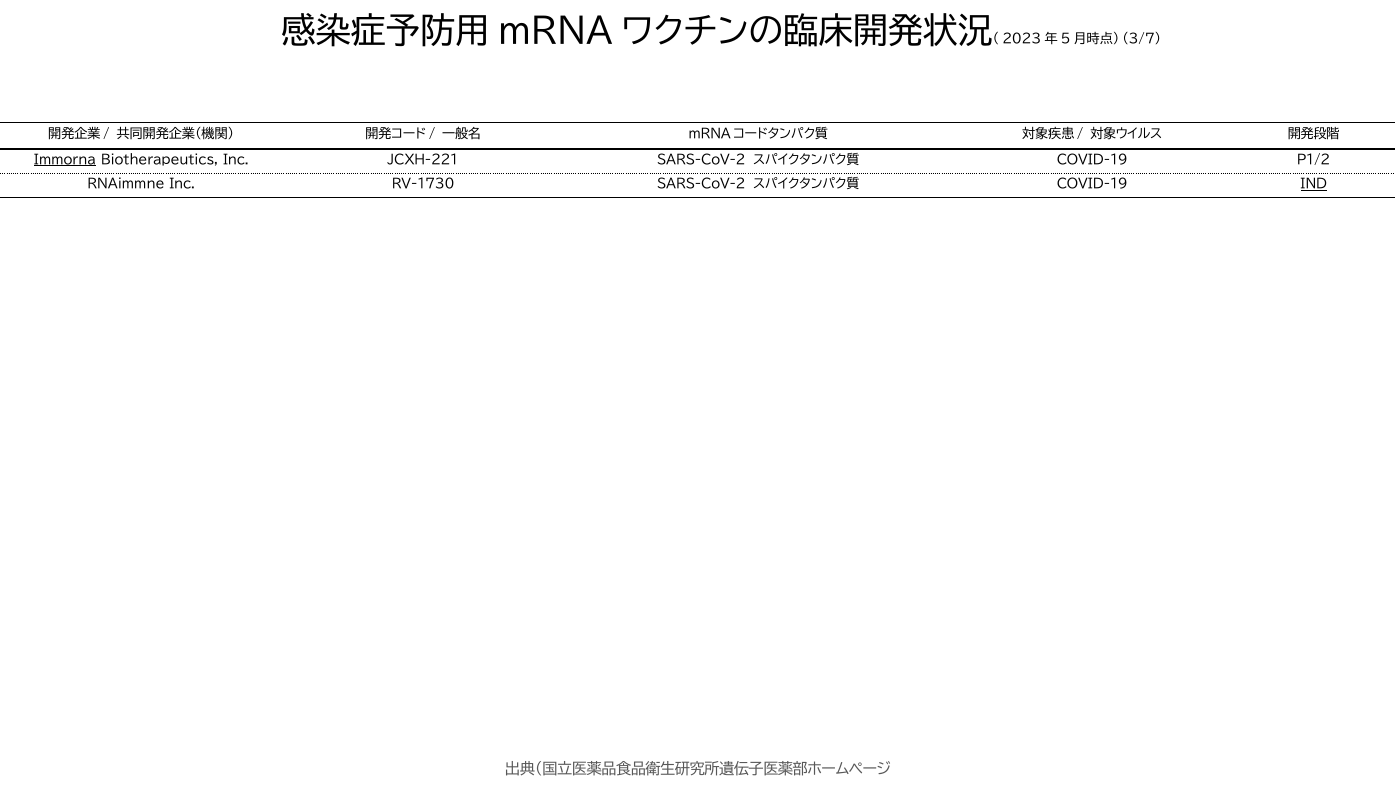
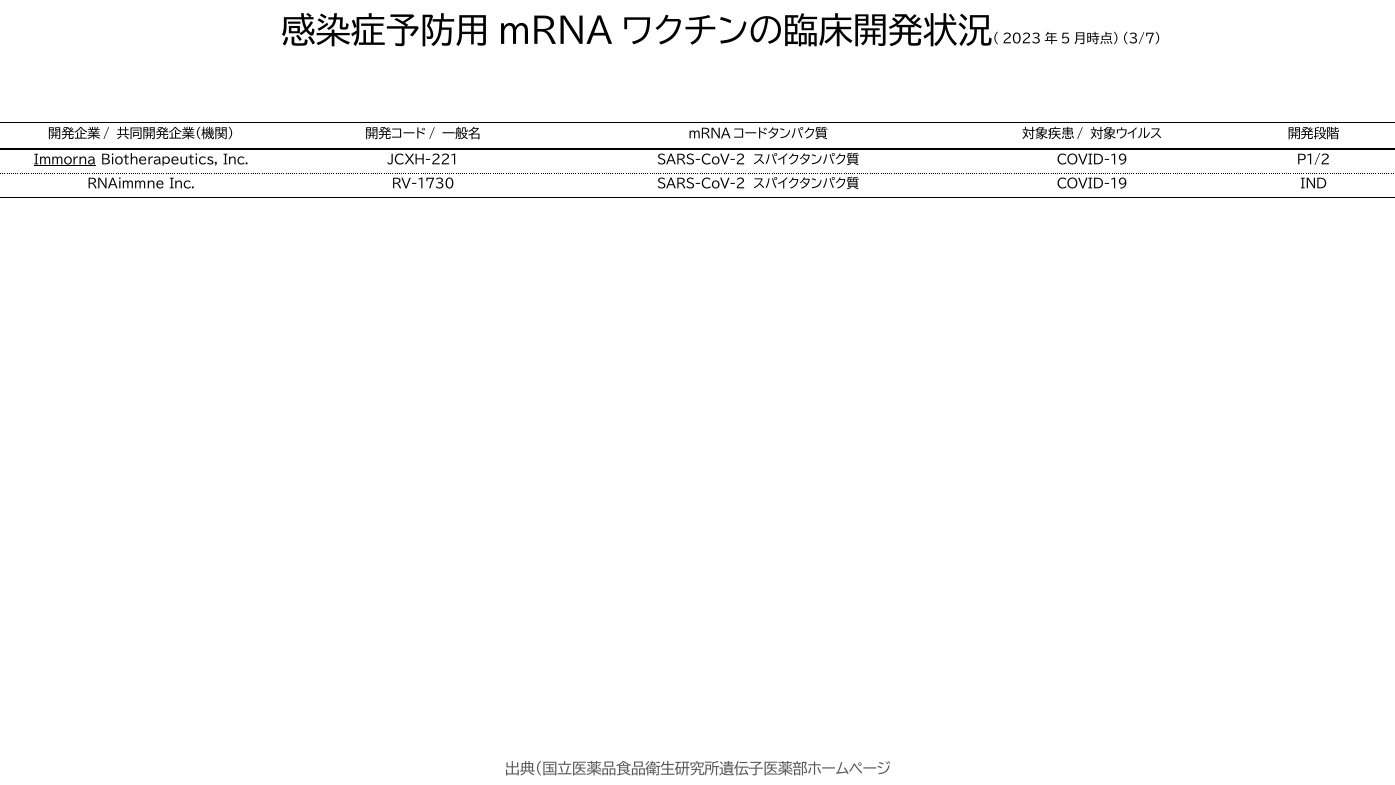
IND underline: present -> none (1314, 184)
